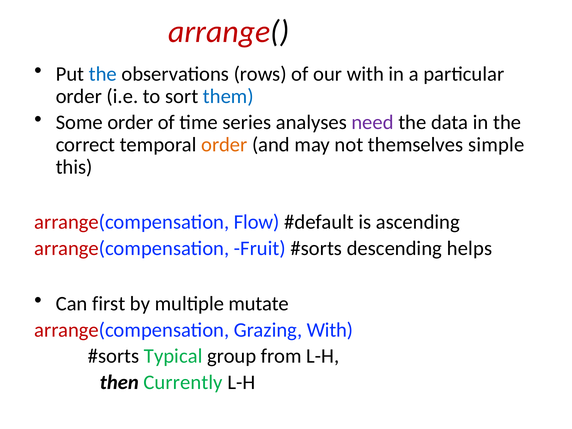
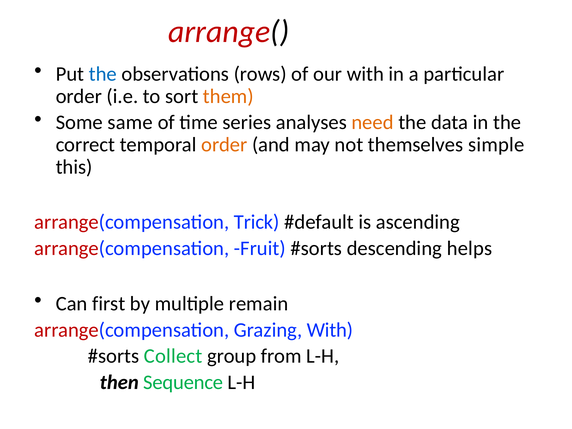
them colour: blue -> orange (228, 96)
Some order: order -> same (130, 122)
need colour: purple -> orange (373, 122)
Flow: Flow -> Trick (257, 222)
mutate: mutate -> remain (259, 304)
Typical: Typical -> Collect (173, 356)
Currently: Currently -> Sequence (183, 382)
